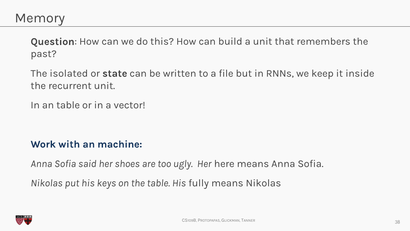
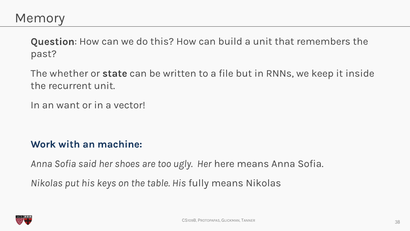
isolated: isolated -> whether (69, 73)
an table: table -> want (68, 105)
